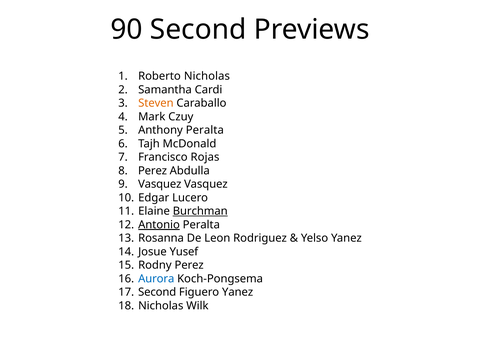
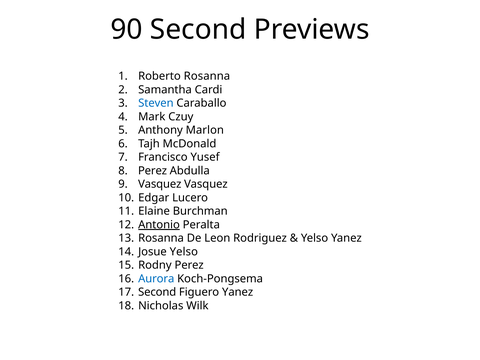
Roberto Nicholas: Nicholas -> Rosanna (207, 76)
Steven colour: orange -> blue (156, 103)
Anthony Peralta: Peralta -> Marlon (205, 130)
Rojas: Rojas -> Yusef (205, 157)
Burchman underline: present -> none (200, 211)
Josue Yusef: Yusef -> Yelso (184, 252)
